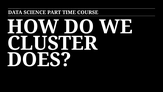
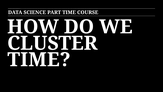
DOES: DOES -> TIME (39, 59)
